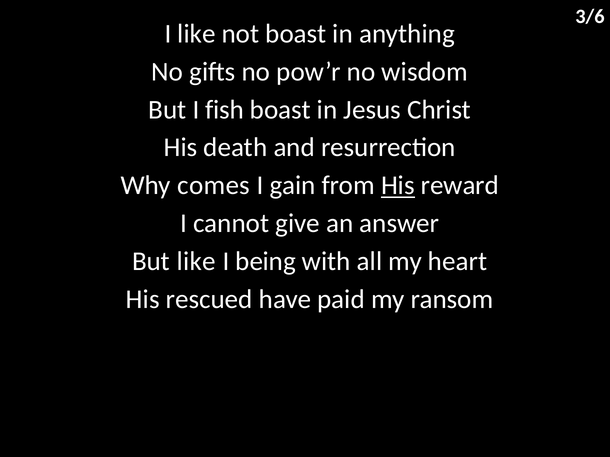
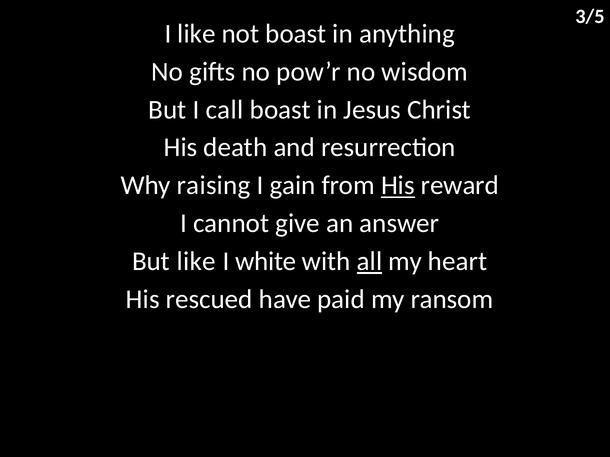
3/6: 3/6 -> 3/5 (590, 17)
fish: fish -> call (224, 110)
comes: comes -> raising (214, 186)
being: being -> white (266, 262)
all underline: none -> present (370, 262)
